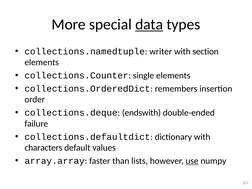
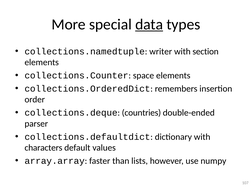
single: single -> space (144, 76)
endswith: endswith -> countries (141, 113)
failure: failure -> parser (36, 124)
use underline: present -> none (192, 161)
